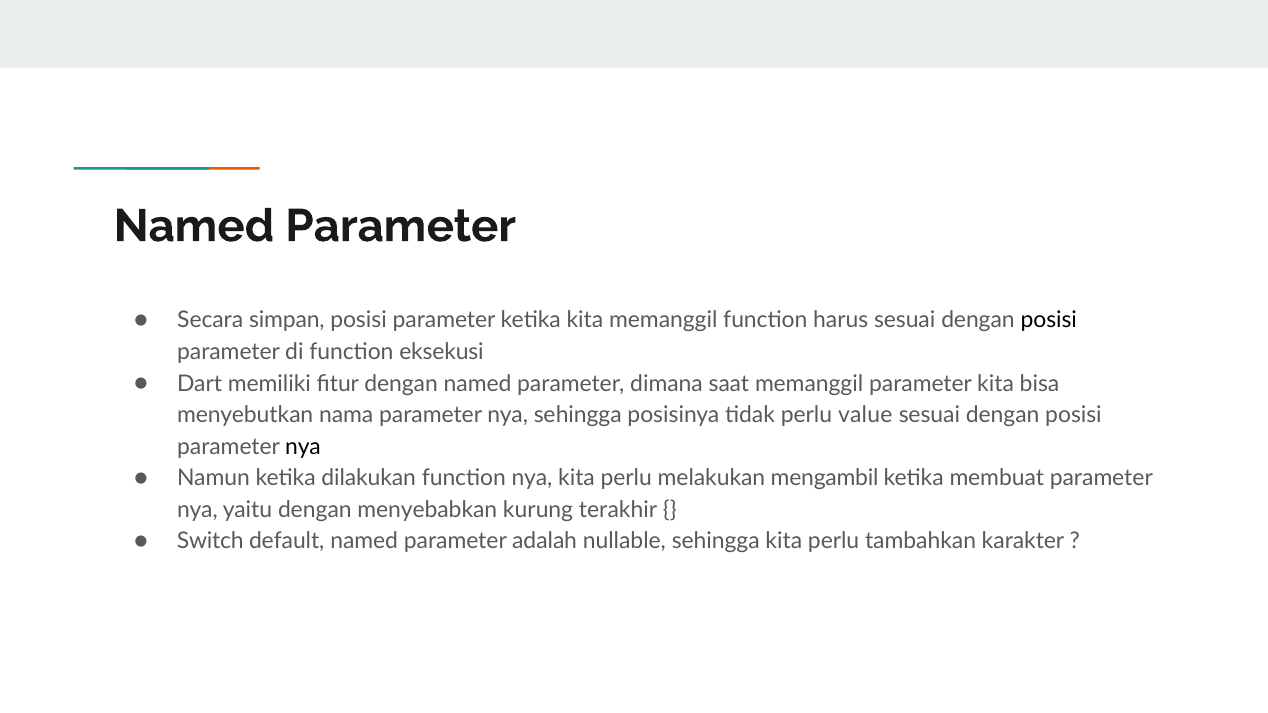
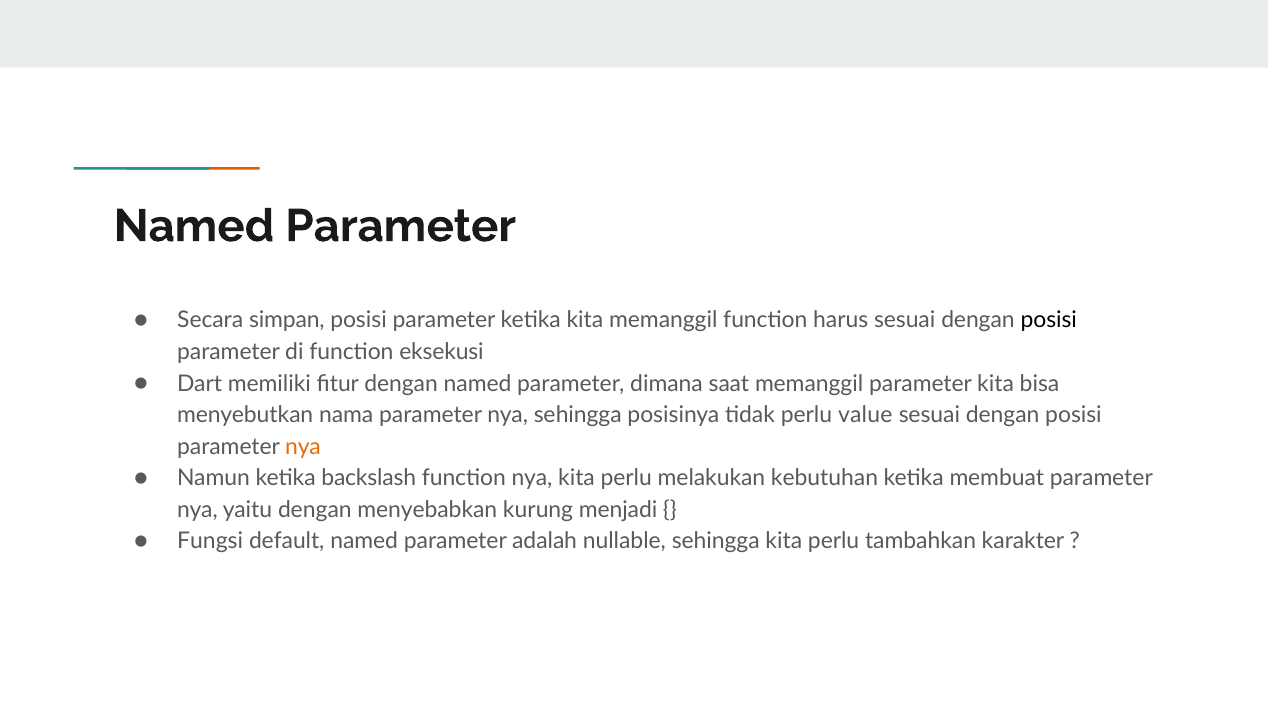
nya colour: black -> orange (303, 447)
dilakukan: dilakukan -> backslash (369, 478)
mengambil: mengambil -> kebutuhan (825, 478)
terakhir: terakhir -> menjadi (618, 510)
Switch: Switch -> Fungsi (210, 542)
